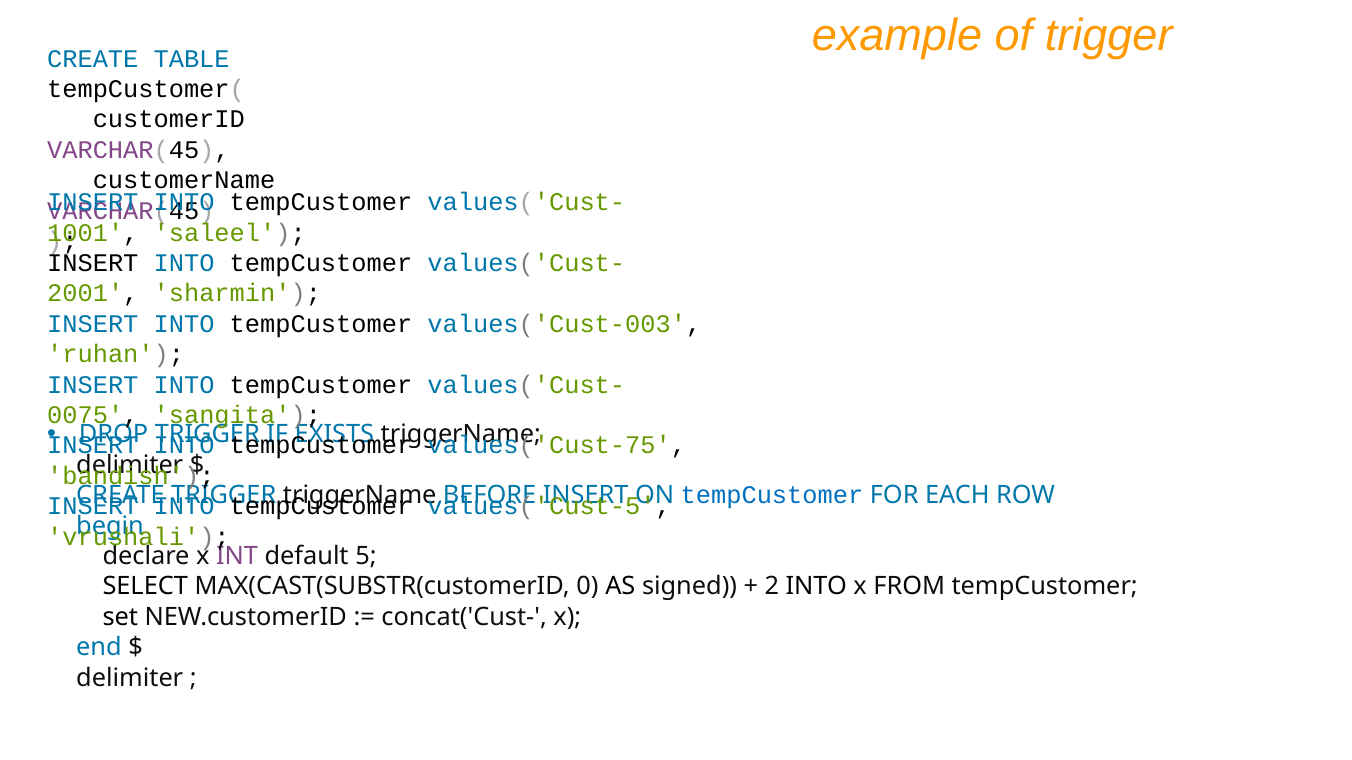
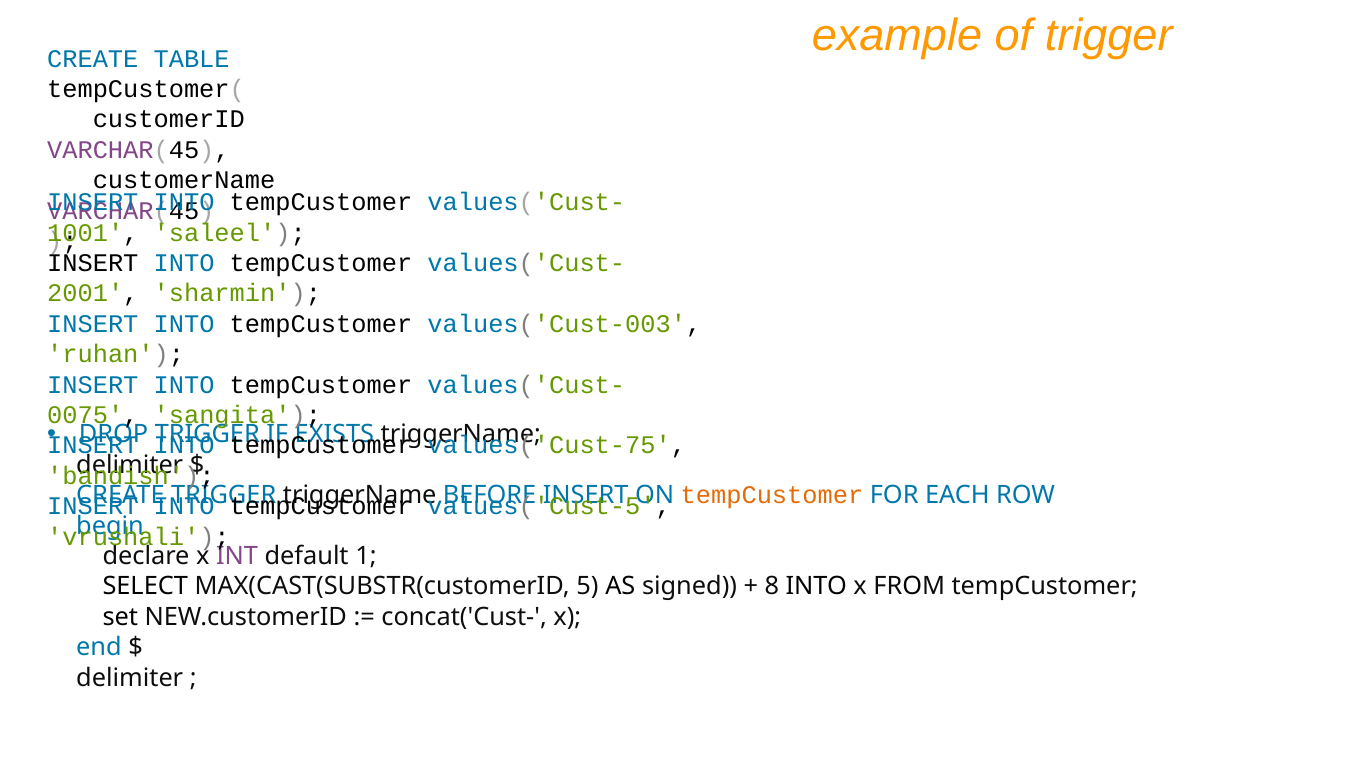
tempCustomer colour: blue -> orange (772, 496)
5: 5 -> 1 (366, 557)
0: 0 -> 5 (587, 587)
2: 2 -> 8 (772, 587)
